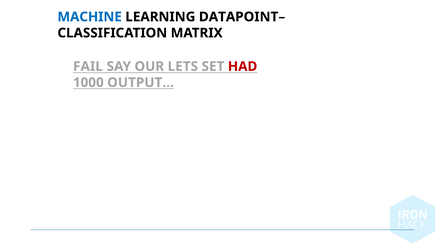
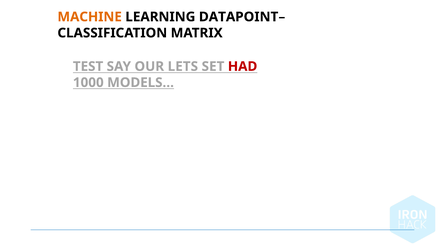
MACHINE colour: blue -> orange (90, 17)
FAIL: FAIL -> TEST (88, 67)
OUTPUT…: OUTPUT… -> MODELS… (141, 83)
